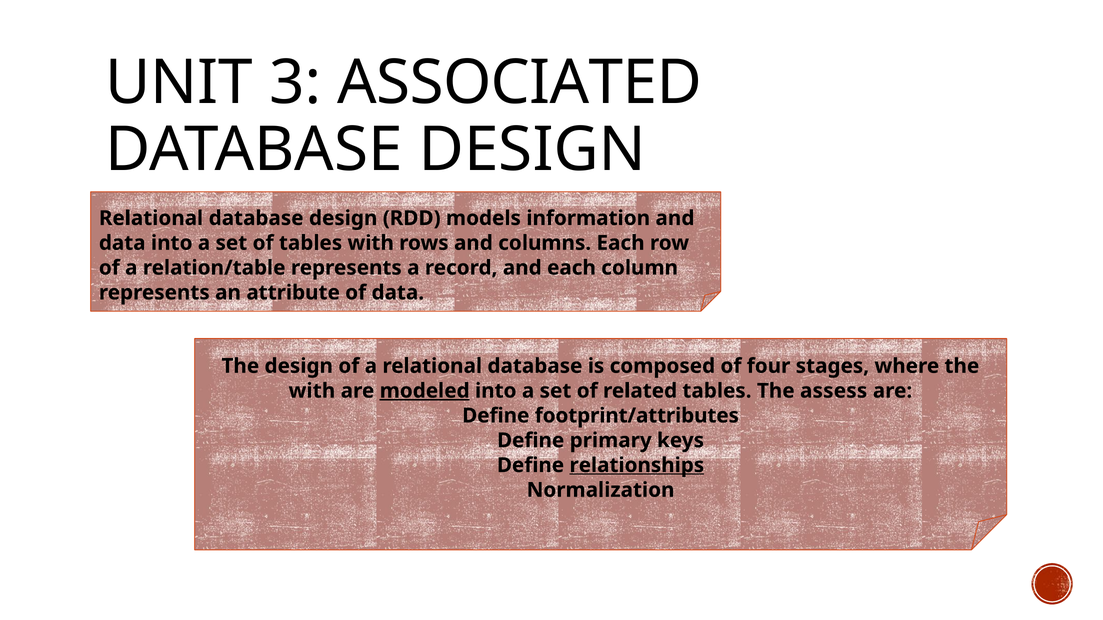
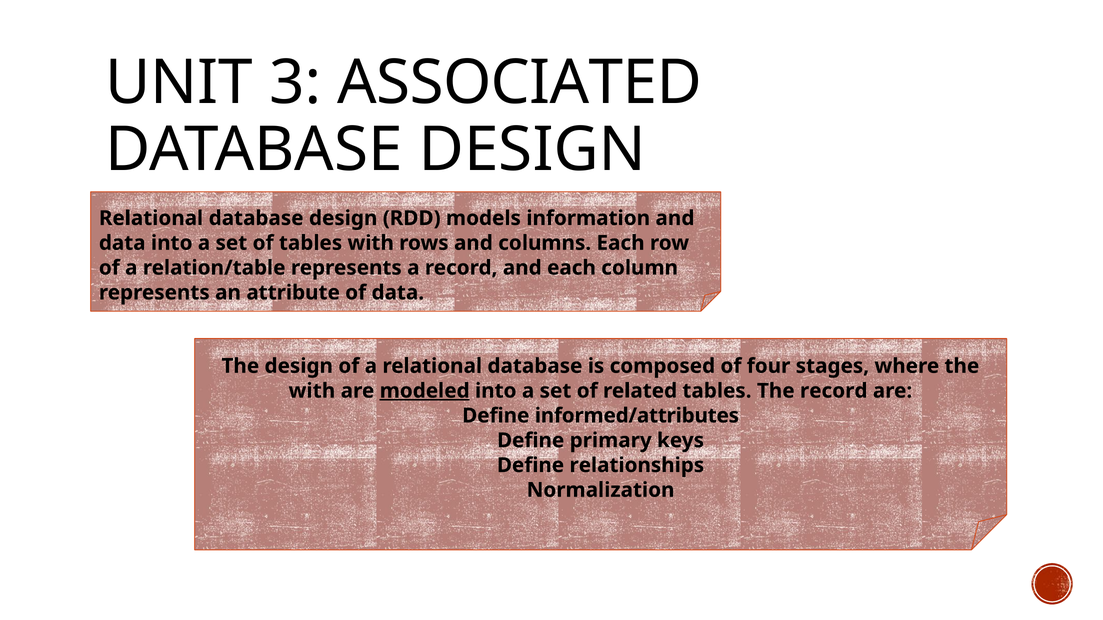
The assess: assess -> record (834, 391)
footprint/attributes: footprint/attributes -> informed/attributes (637, 416)
relationships underline: present -> none (637, 466)
